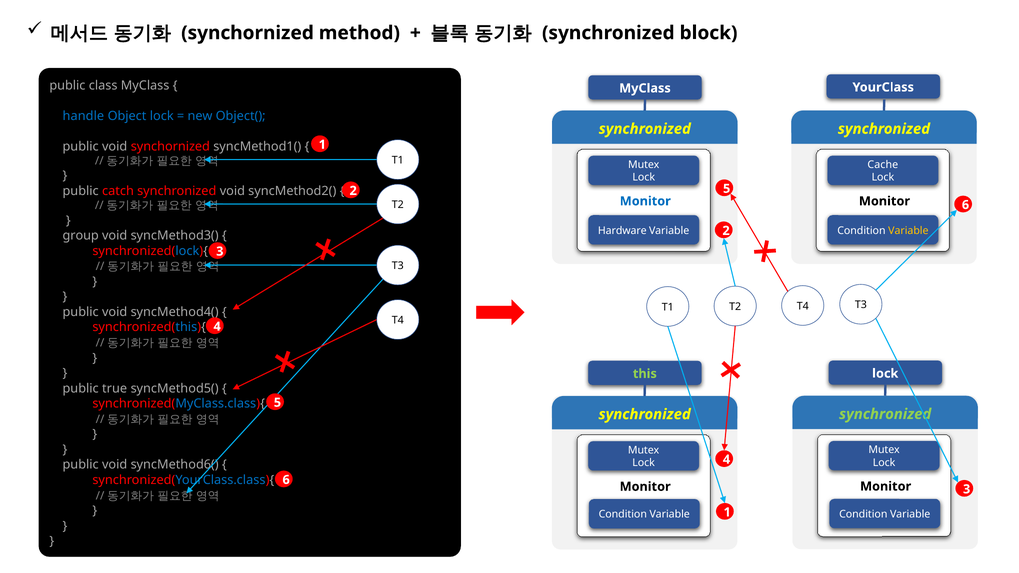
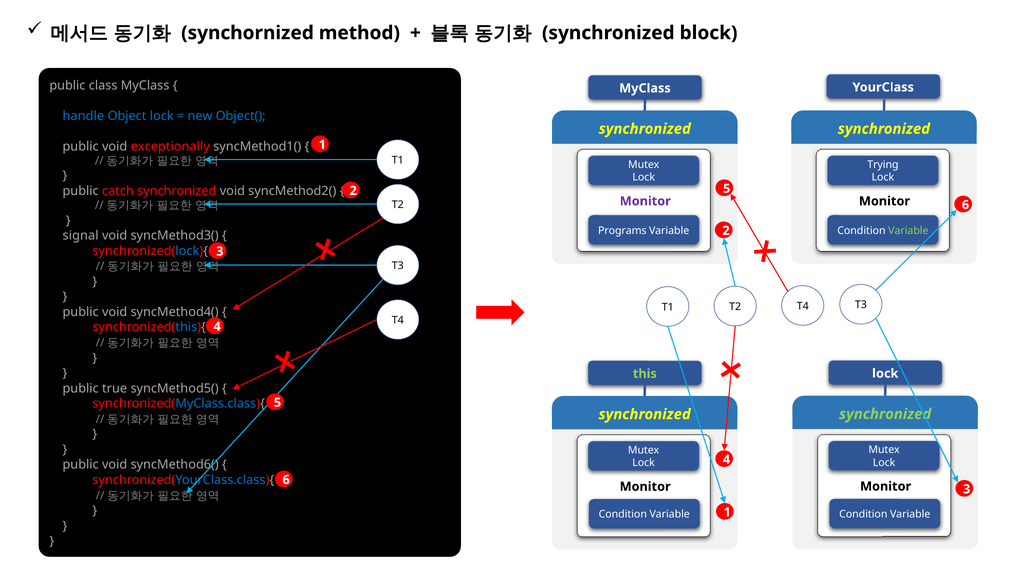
void synchornized: synchornized -> exceptionally (170, 146)
Cache: Cache -> Trying (883, 165)
Monitor colour: blue -> purple (645, 201)
Hardware: Hardware -> Programs (622, 231)
Variable colour: yellow -> light green (908, 231)
group: group -> signal (81, 236)
